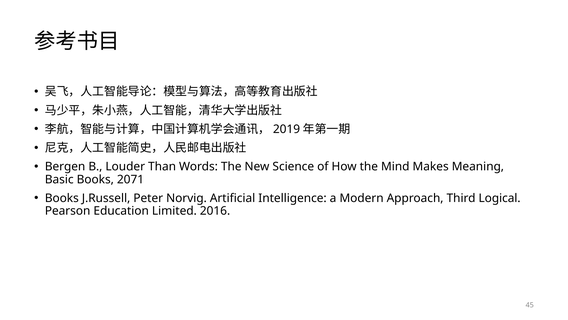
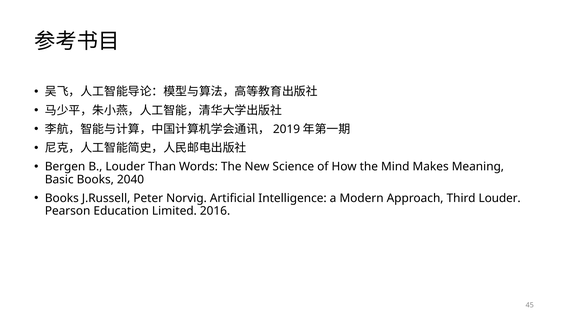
2071: 2071 -> 2040 (131, 179)
Third Logical: Logical -> Louder (500, 198)
